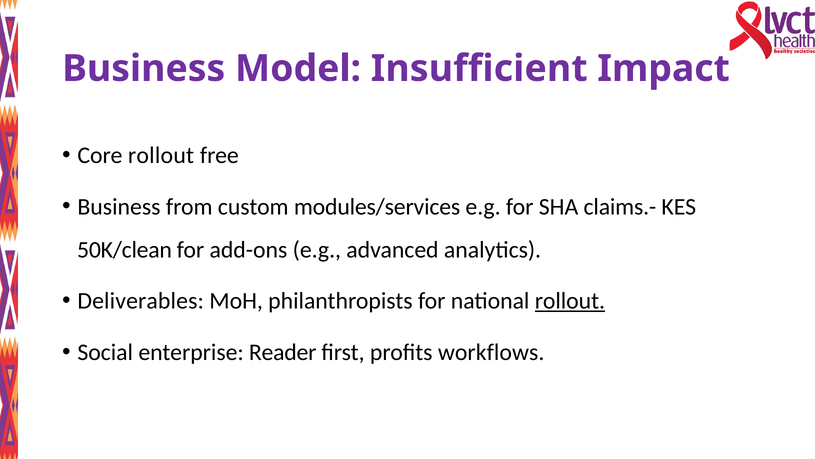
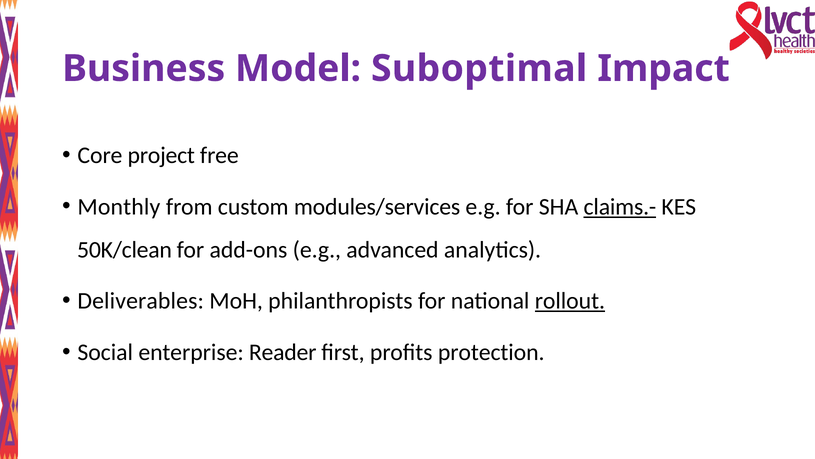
Insufficient: Insufficient -> Suboptimal (479, 68)
Core rollout: rollout -> project (161, 155)
Business: Business -> Monthly (119, 207)
claims.- underline: none -> present (620, 207)
workflows: workflows -> protection (491, 352)
